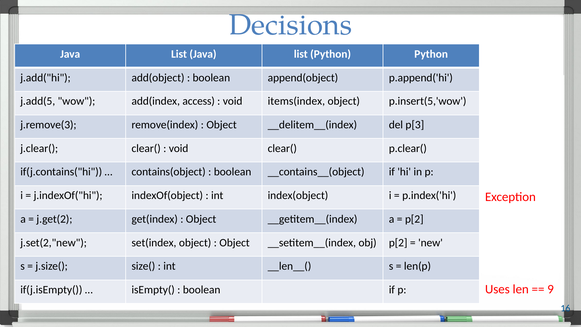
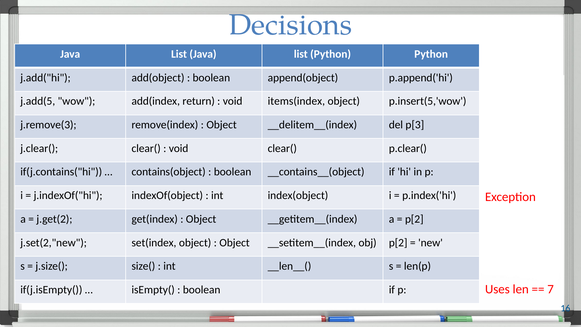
access: access -> return (199, 101)
9: 9 -> 7 (551, 289)
